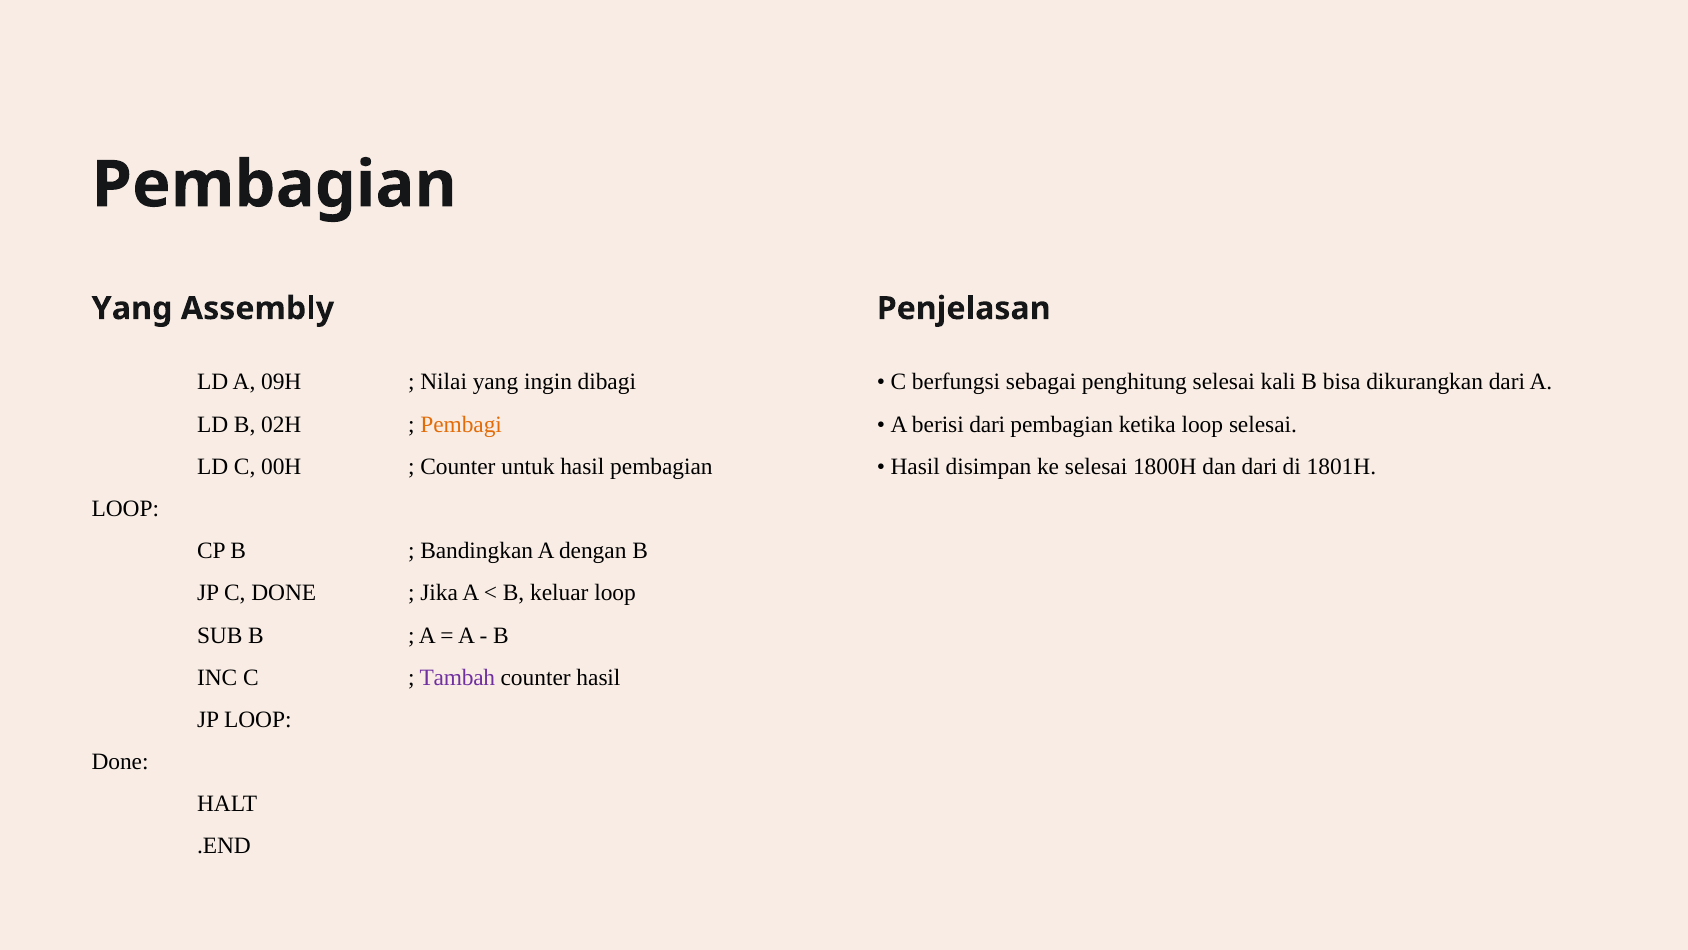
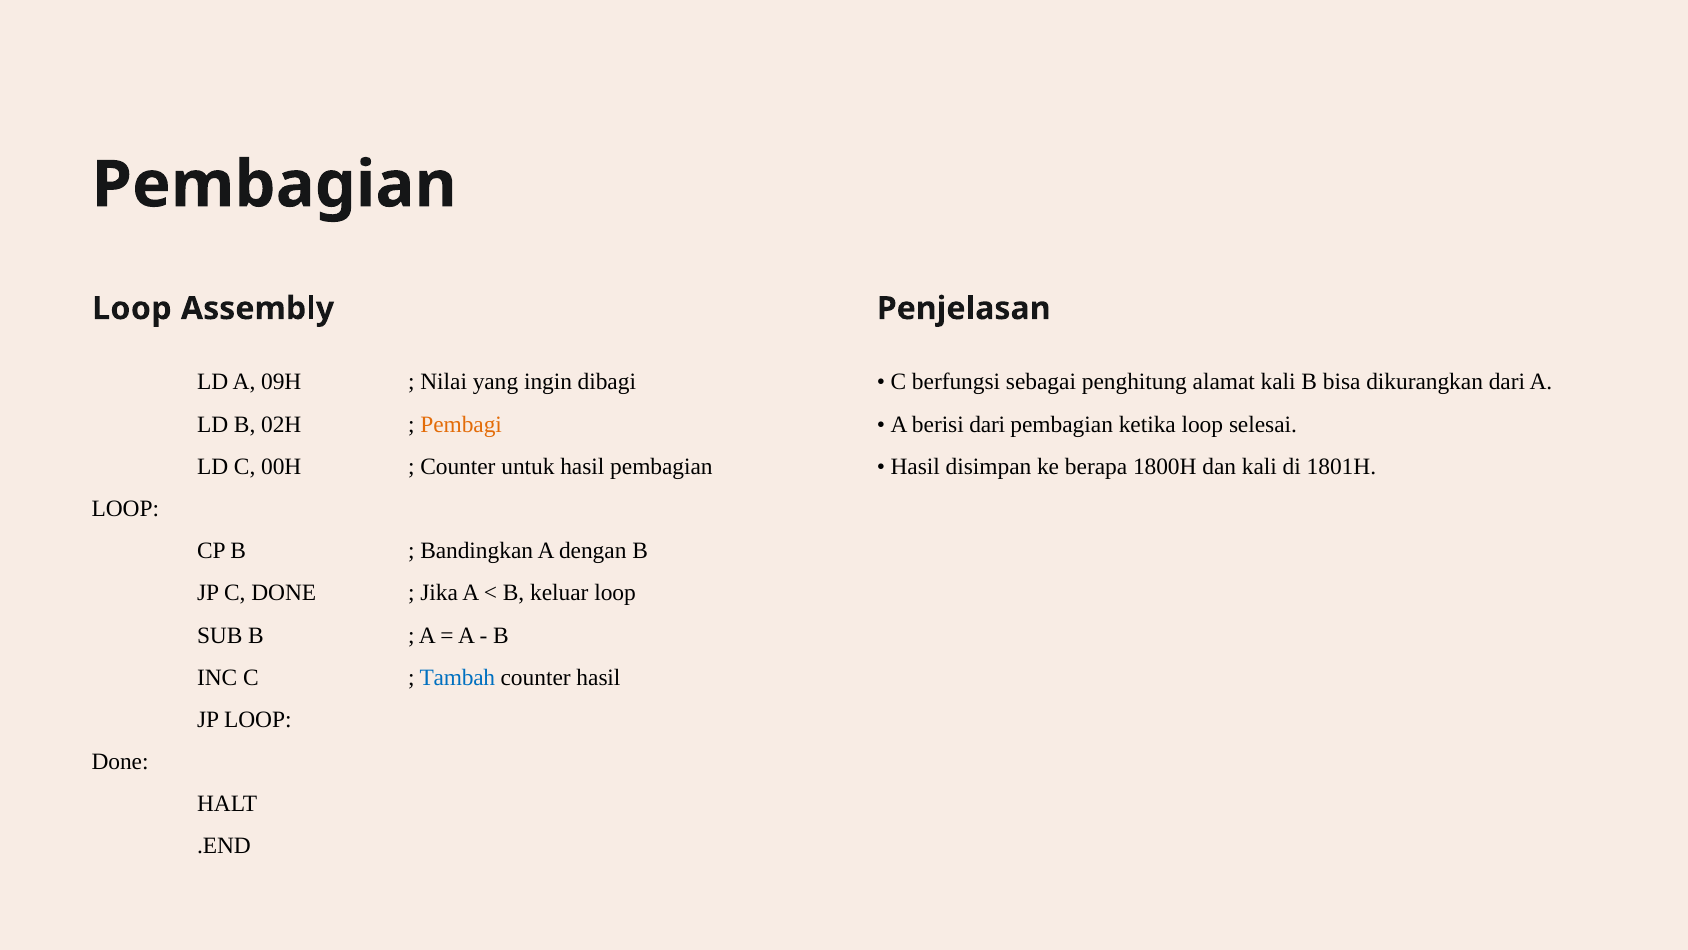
Yang: Yang -> Loop (132, 308)
penghitung selesai: selesai -> alamat (1224, 382)
ke selesai: selesai -> berapa (1096, 466)
dan dari: dari -> kali (1259, 466)
Tambah colour: purple -> blue (457, 677)
